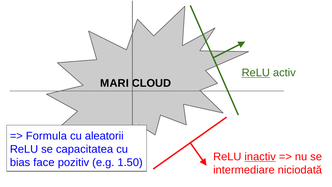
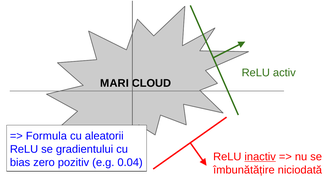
ReLU underline: present -> none (256, 73)
capacitatea: capacitatea -> gradientului (85, 149)
face: face -> zero (44, 162)
1.50: 1.50 -> 0.04 (130, 162)
intermediare: intermediare -> îmbunătățire (244, 170)
